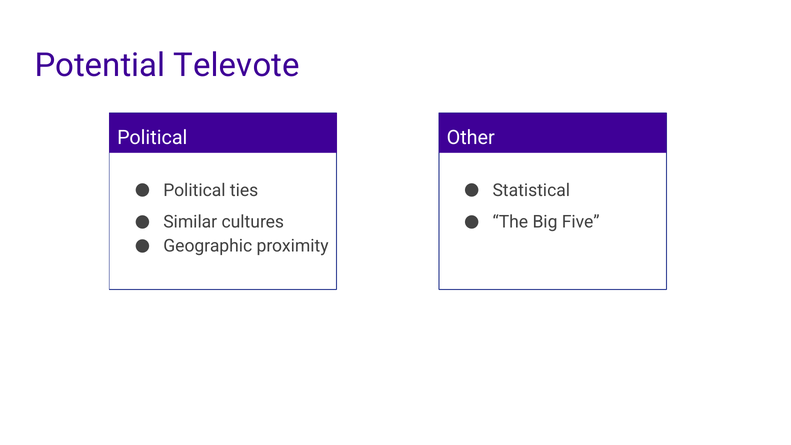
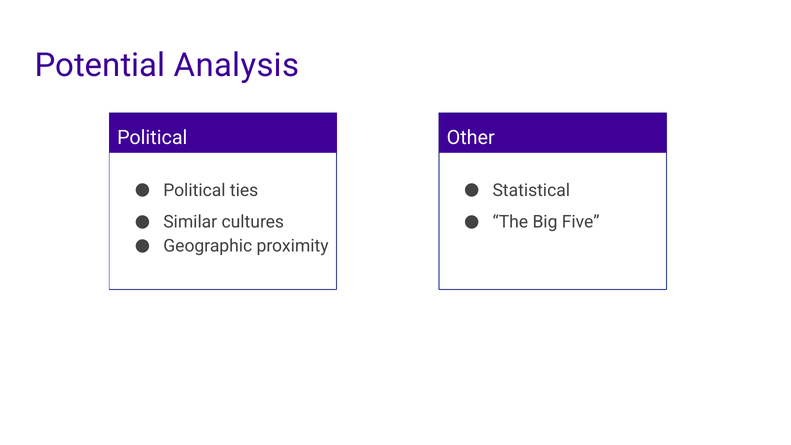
Televote: Televote -> Analysis (237, 65)
